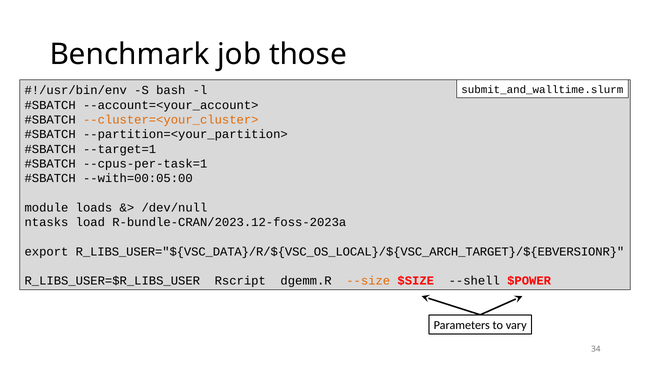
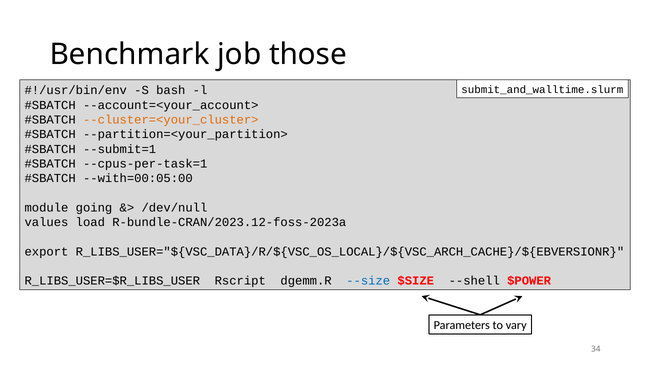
--target=1: --target=1 -> --submit=1 (120, 149)
loads: loads -> going (94, 207)
ntasks: ntasks -> values (46, 222)
R_LIBS_USER="${VSC_DATA}/R/${VSC_OS_LOCAL}/${VSC_ARCH_TARGET}/${EBVERSIONR: R_LIBS_USER="${VSC_DATA}/R/${VSC_OS_LOCAL}/${VSC_ARCH_TARGET}/${EBVERSIONR -> R_LIBS_USER="${VSC_DATA}/R/${VSC_OS_LOCAL}/${VSC_ARCH_CACHE}/${EBVERSIONR (350, 251)
--size colour: orange -> blue (368, 280)
